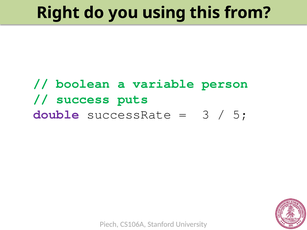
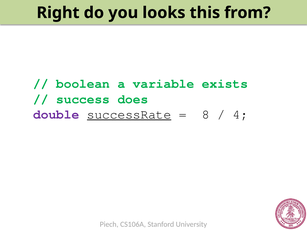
using: using -> looks (164, 13)
person: person -> exists (225, 84)
puts: puts -> does (133, 99)
successRate underline: none -> present (129, 115)
3: 3 -> 8 (206, 115)
5: 5 -> 4 (240, 115)
